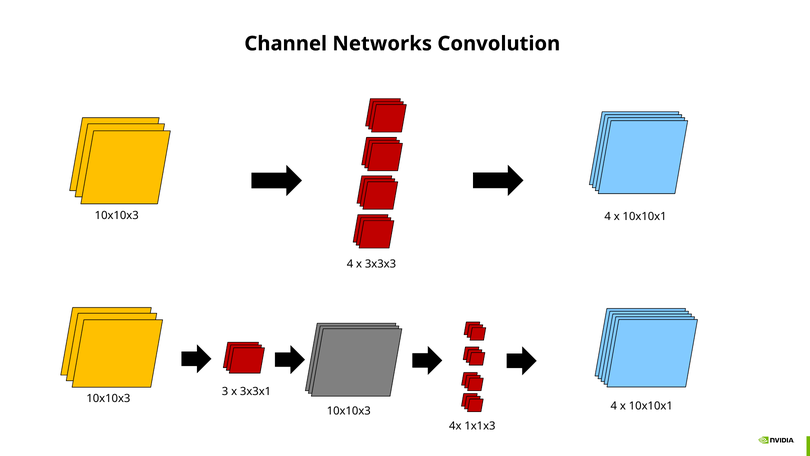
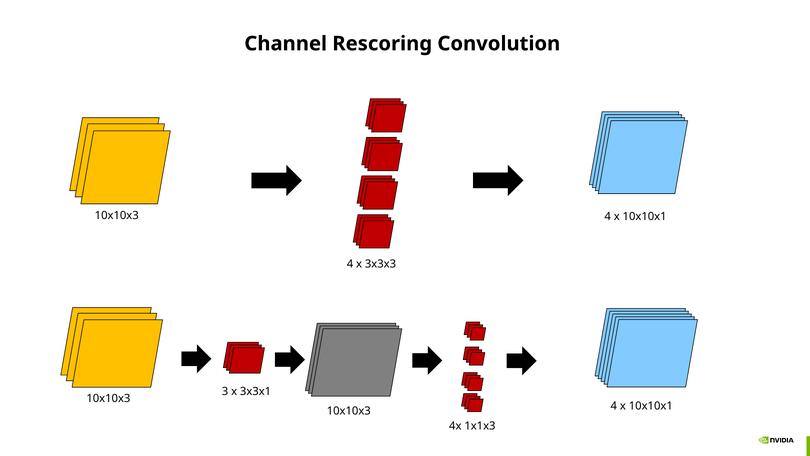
Networks: Networks -> Rescoring (382, 44)
